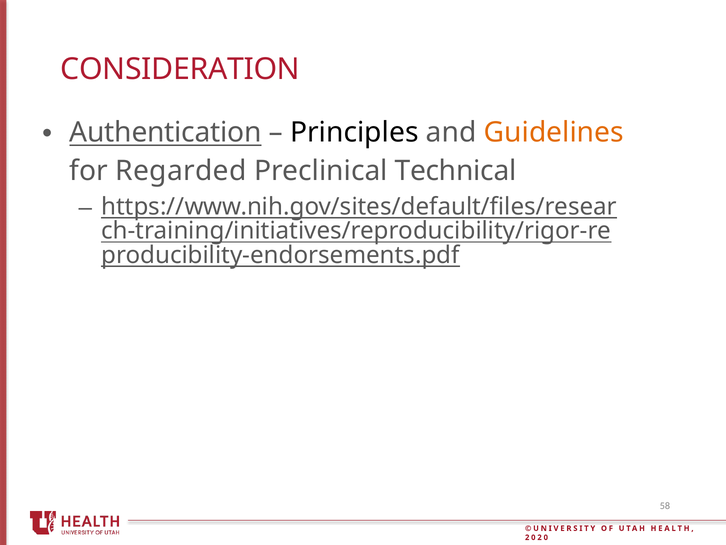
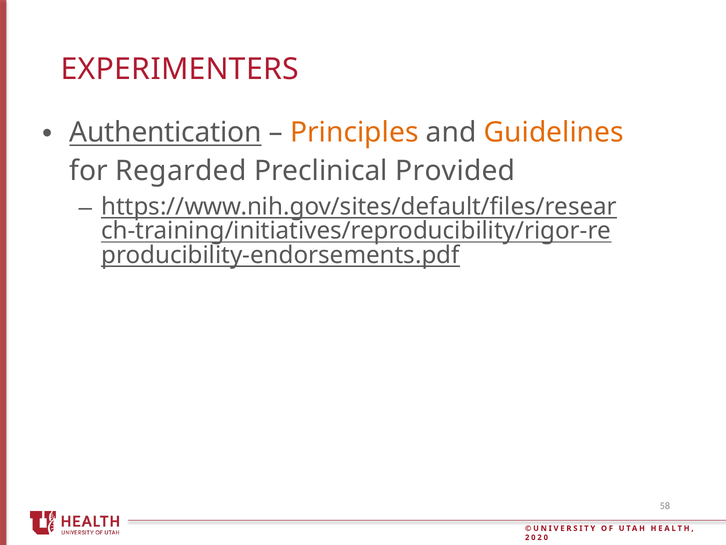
CONSIDERATION: CONSIDERATION -> EXPERIMENTERS (180, 69)
Principles colour: black -> orange (354, 132)
Technical: Technical -> Provided (455, 171)
